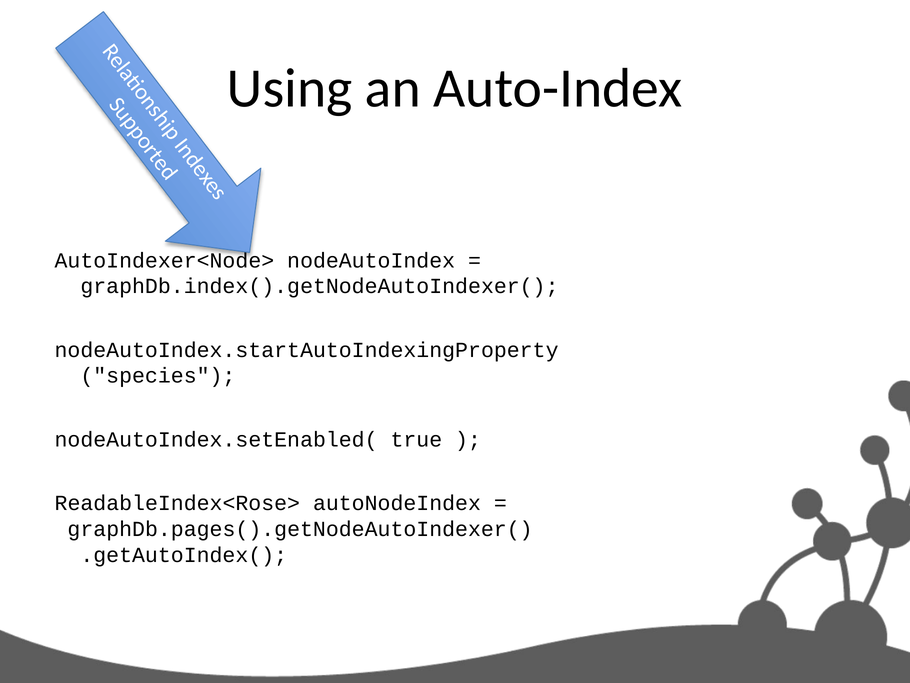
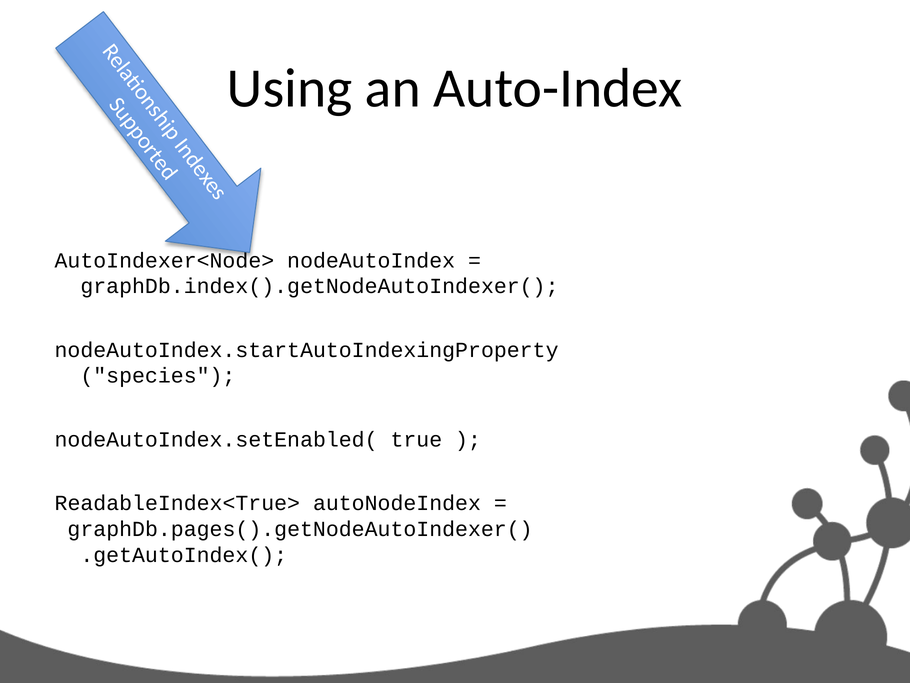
ReadableIndex<Rose>: ReadableIndex<Rose> -> ReadableIndex<True> (177, 503)
